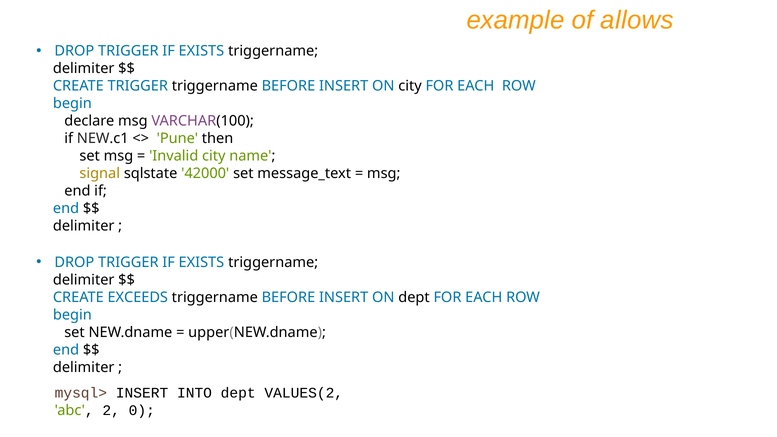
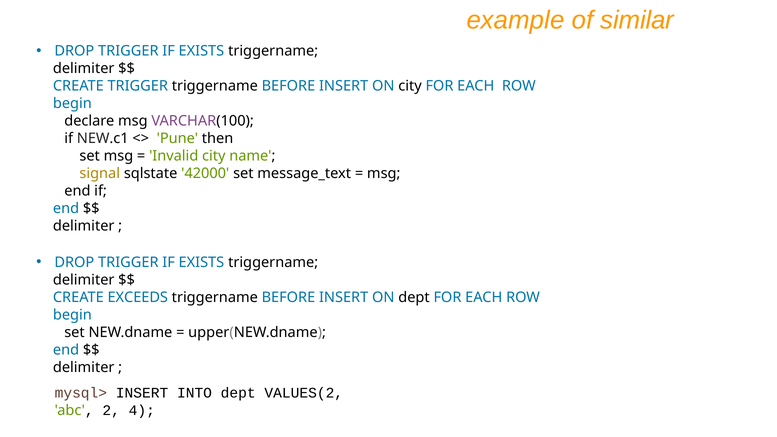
allows: allows -> similar (637, 20)
0: 0 -> 4 (142, 410)
